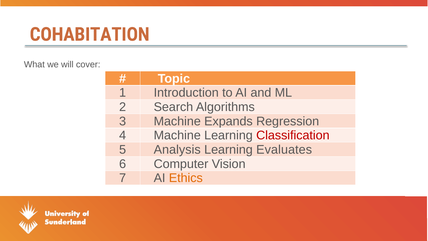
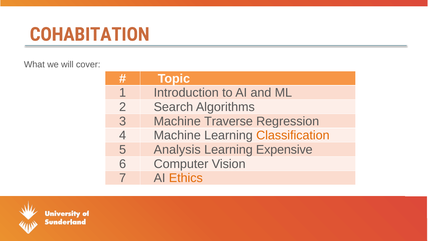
Expands: Expands -> Traverse (229, 121)
Classification colour: red -> orange (293, 135)
Evaluates: Evaluates -> Expensive (284, 150)
